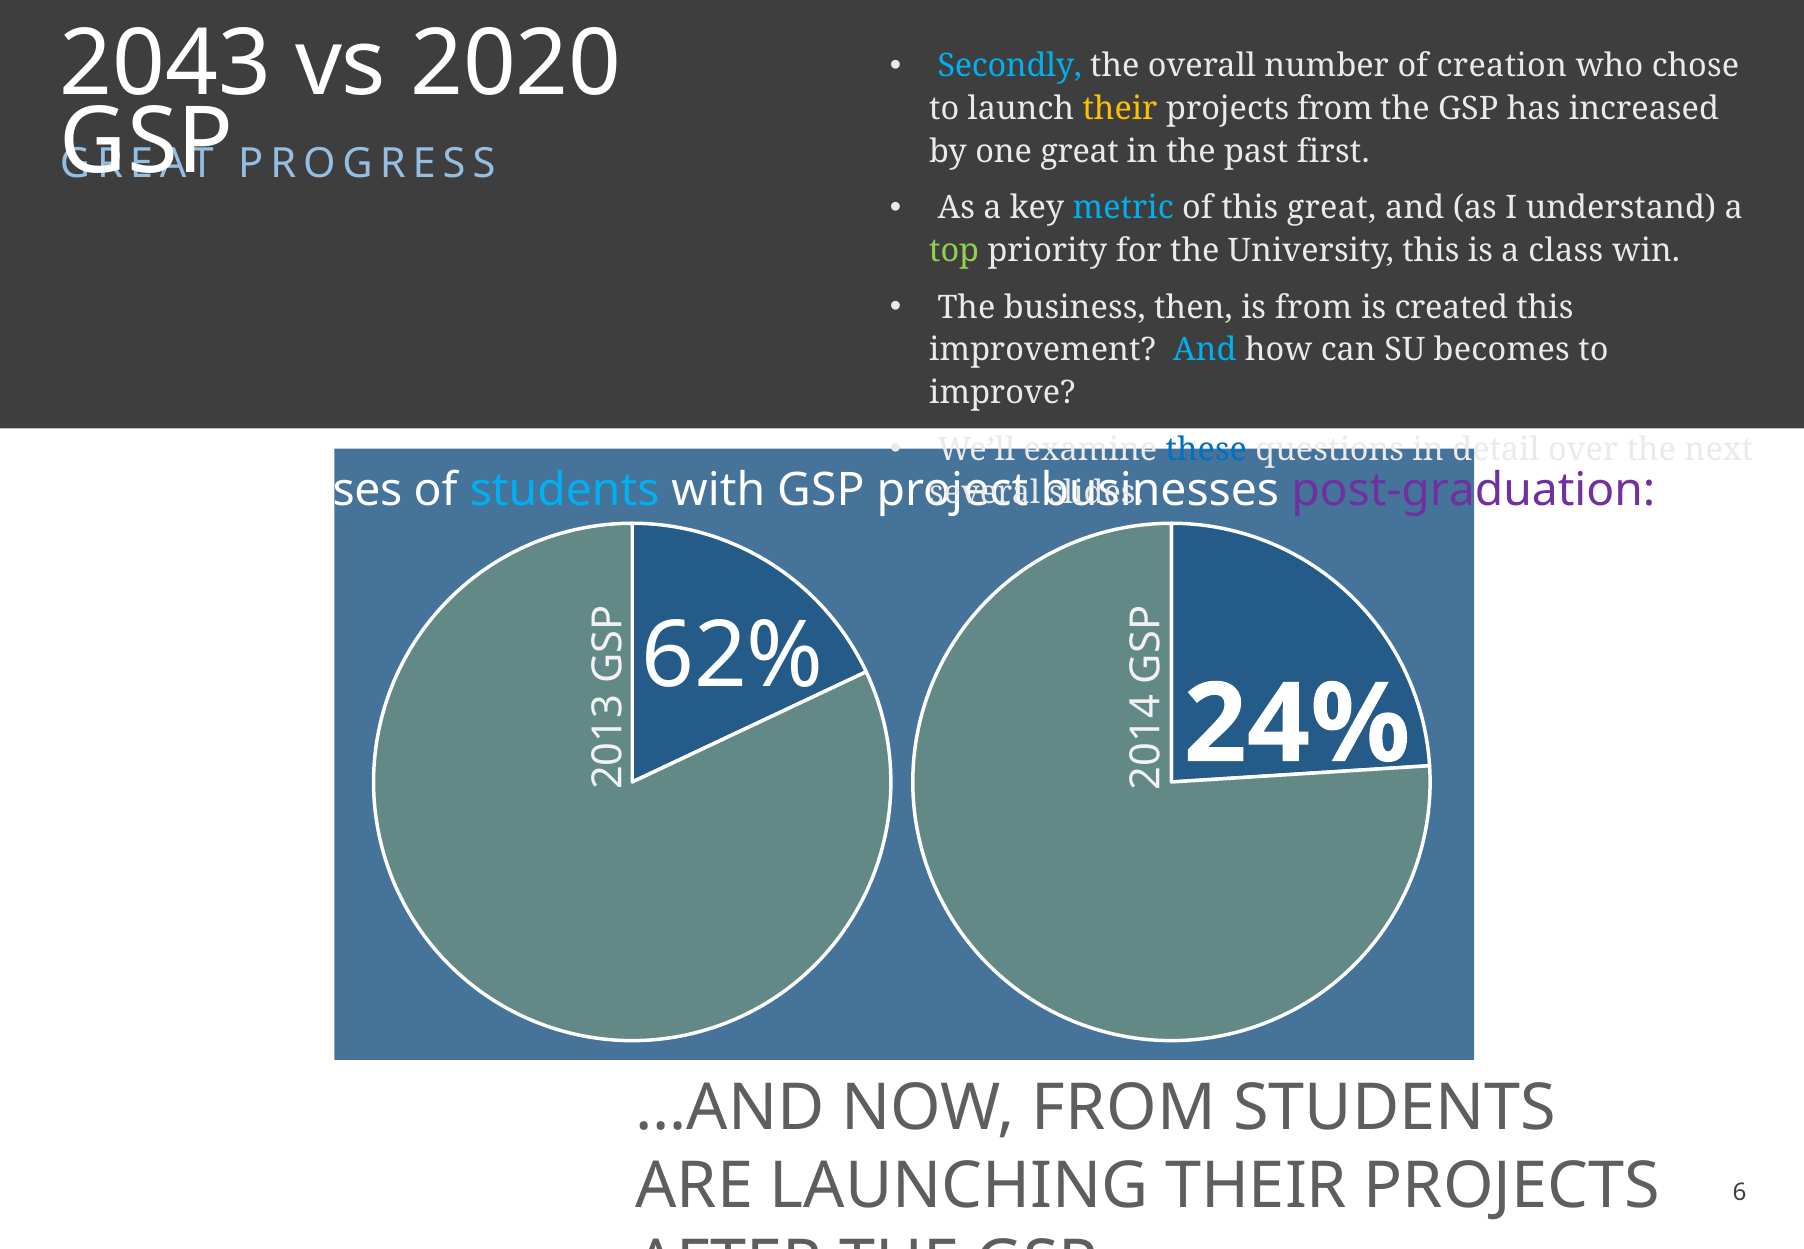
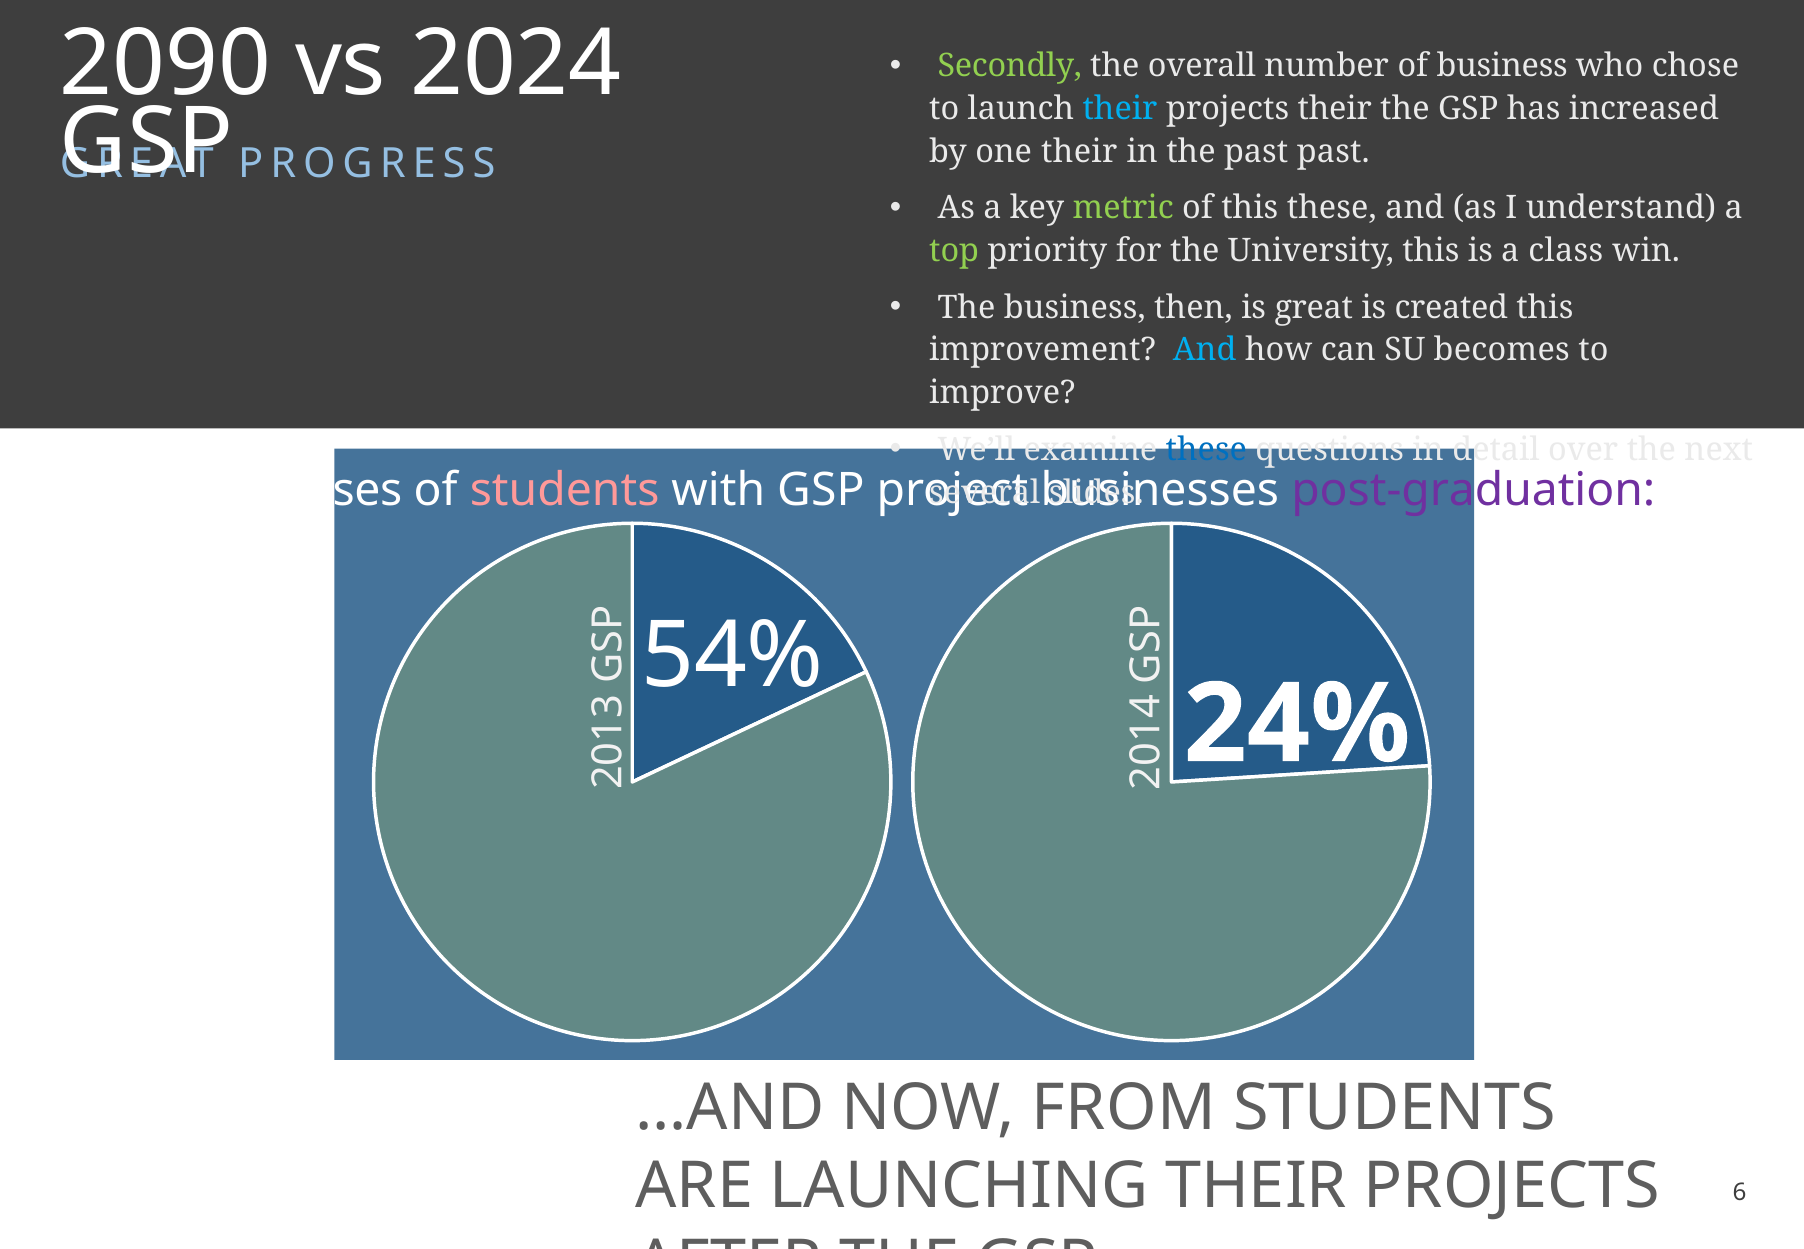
2043: 2043 -> 2090 (166, 64)
2020: 2020 -> 2024 (516, 64)
Secondly colour: light blue -> light green (1010, 66)
of creation: creation -> business (1502, 66)
their colour: yellow -> light blue (1120, 109)
projects from: from -> their (1335, 109)
one great: great -> their (1079, 152)
past first: first -> past (1333, 152)
metric colour: light blue -> light green (1123, 208)
this great: great -> these (1332, 208)
is from: from -> great (1314, 308)
students colour: light blue -> pink (565, 490)
62%: 62% -> 54% (732, 656)
